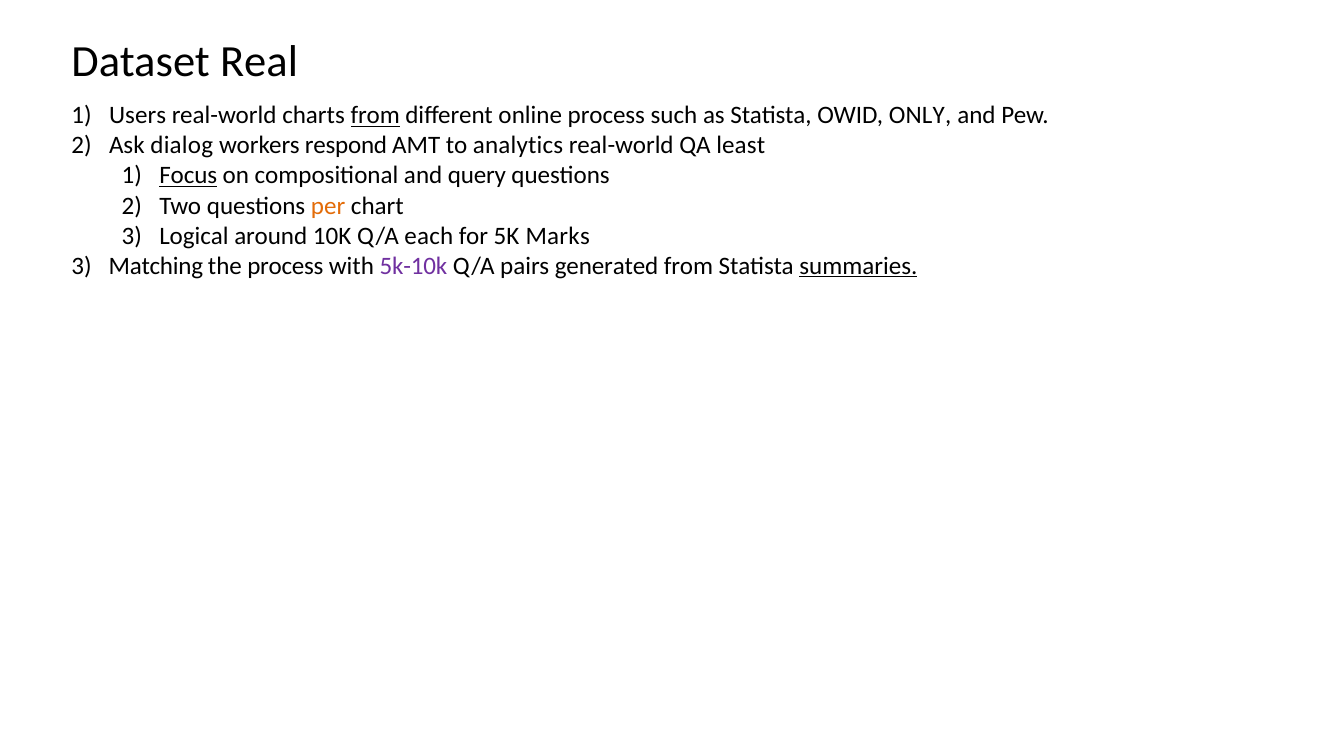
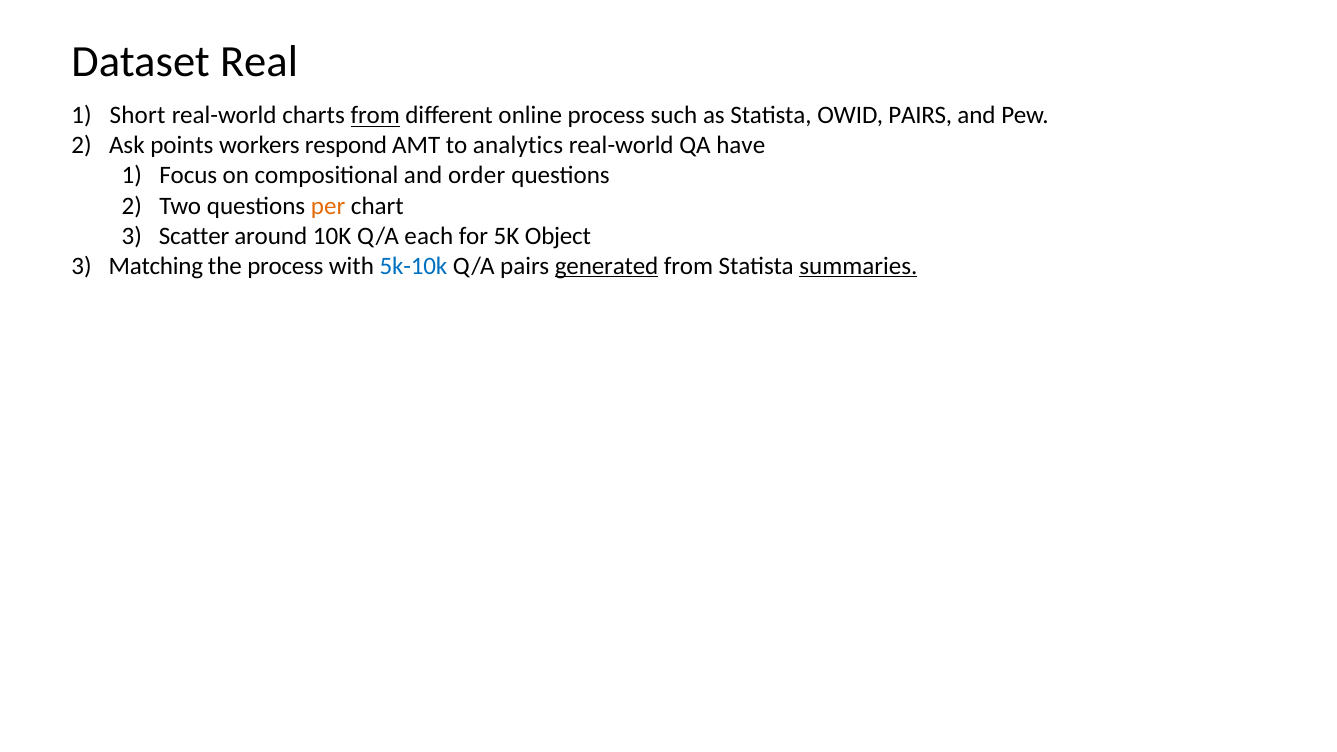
Users: Users -> Short (138, 116)
OWID ONLY: ONLY -> PAIRS (920, 116)
dialog: dialog -> points (182, 146)
least: least -> have (741, 146)
Focus underline: present -> none (188, 176)
query: query -> order (477, 176)
Logical: Logical -> Scatter (194, 236)
Marks: Marks -> Object (558, 236)
5k-10k colour: purple -> blue (413, 266)
generated underline: none -> present (607, 266)
